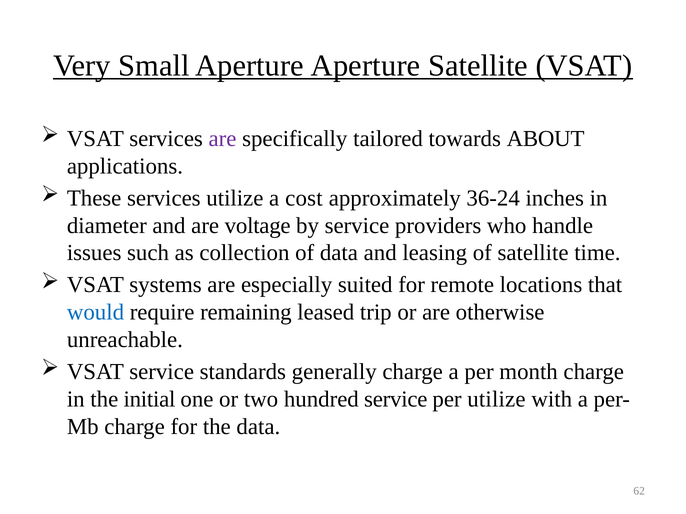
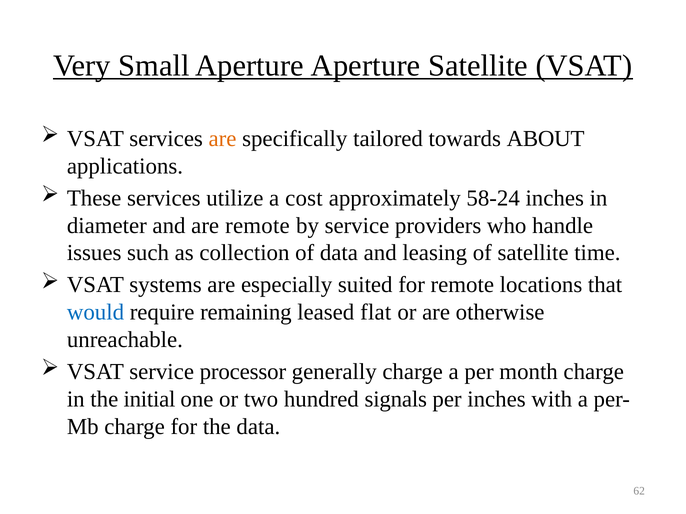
are colour: purple -> orange (222, 139)
36-24: 36-24 -> 58-24 (493, 198)
are voltage: voltage -> remote (257, 226)
trip: trip -> flat (376, 313)
standards: standards -> processor (243, 372)
hundred service: service -> signals (396, 399)
per utilize: utilize -> inches (497, 399)
